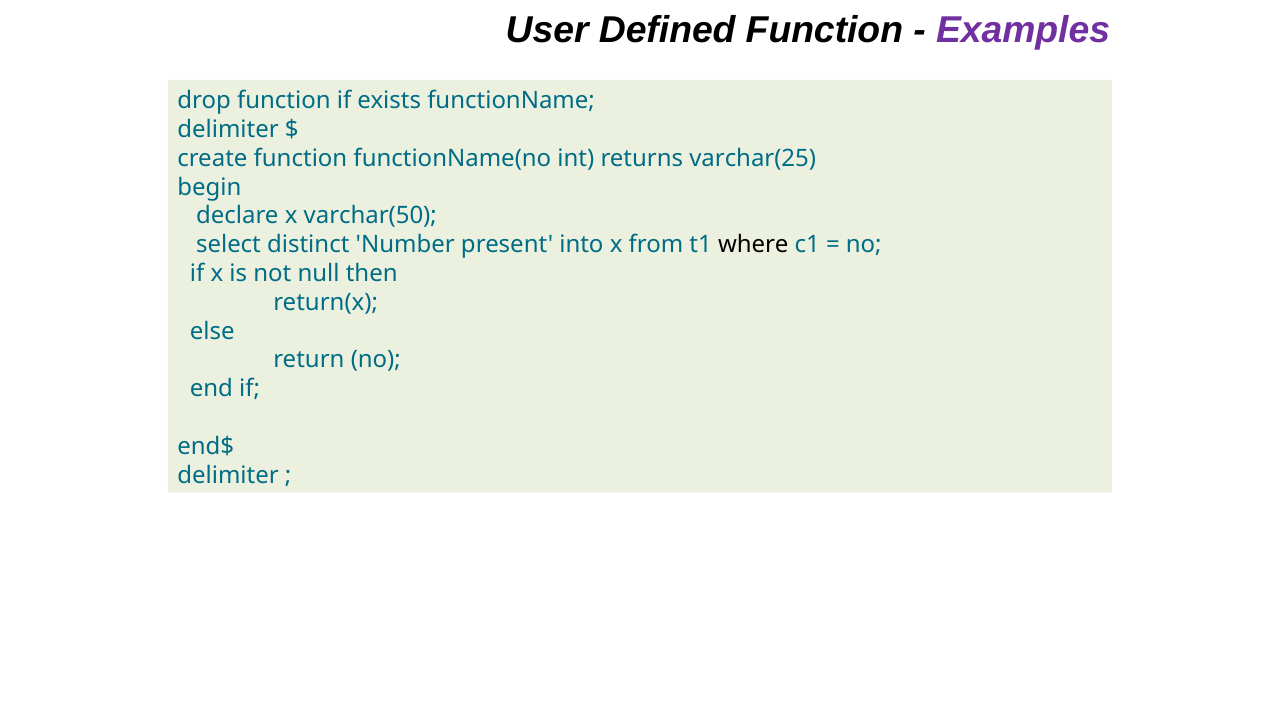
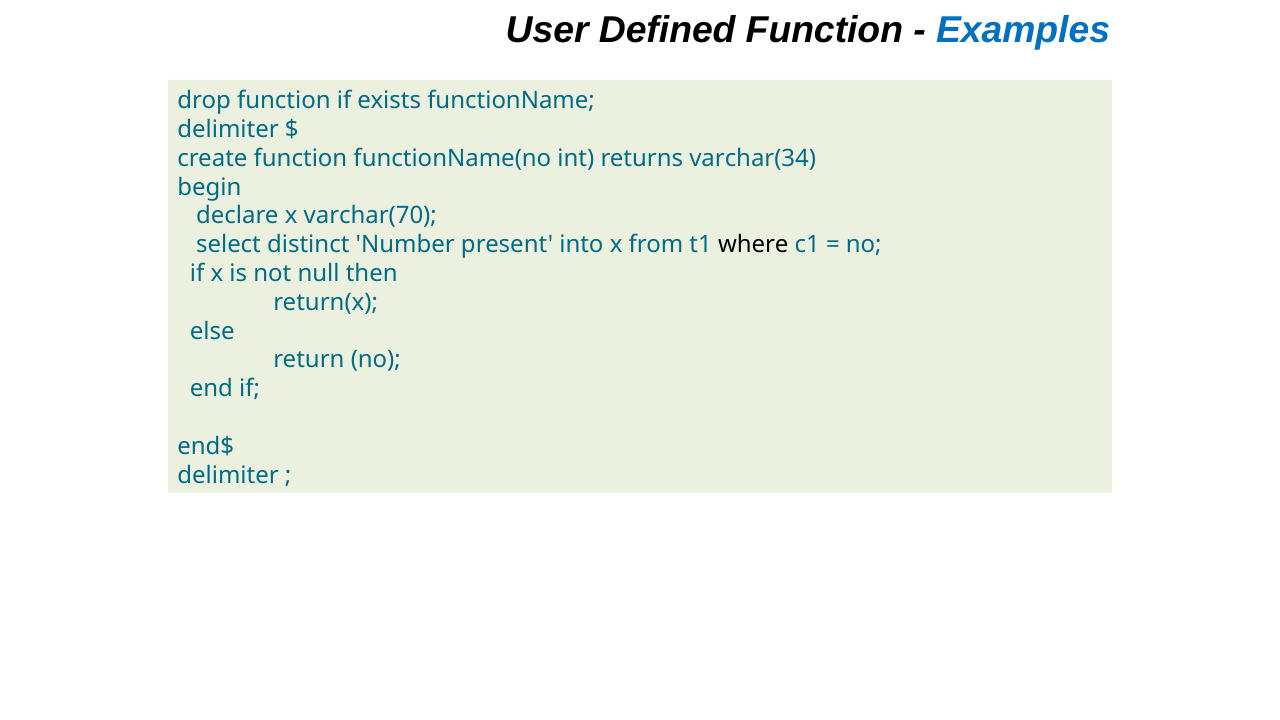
Examples colour: purple -> blue (1023, 30)
varchar(25: varchar(25 -> varchar(34 (753, 158)
varchar(50: varchar(50 -> varchar(70 (370, 216)
